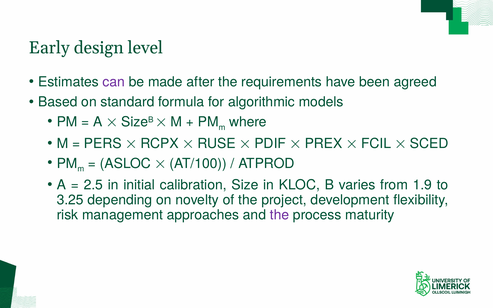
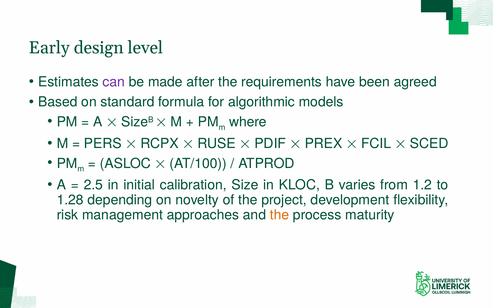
1.9: 1.9 -> 1.2 (422, 185)
3.25: 3.25 -> 1.28 (70, 200)
the colour: purple -> orange (280, 215)
